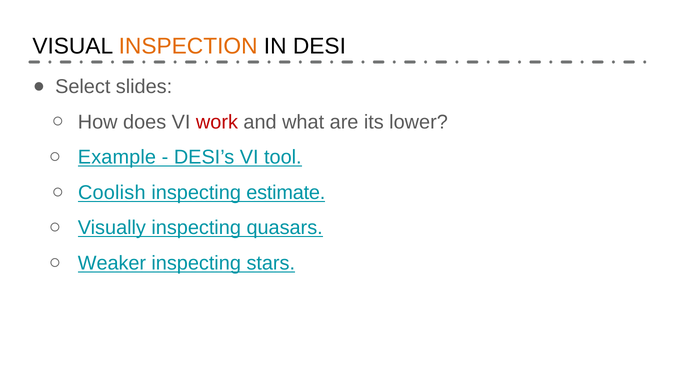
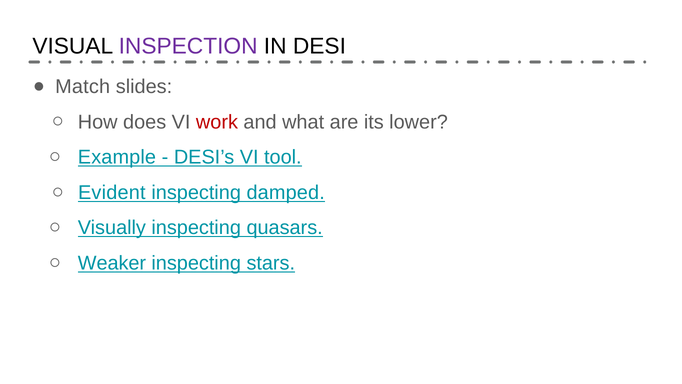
INSPECTION colour: orange -> purple (188, 46)
Select: Select -> Match (83, 87)
Coolish: Coolish -> Evident (112, 192)
estimate: estimate -> damped (286, 192)
